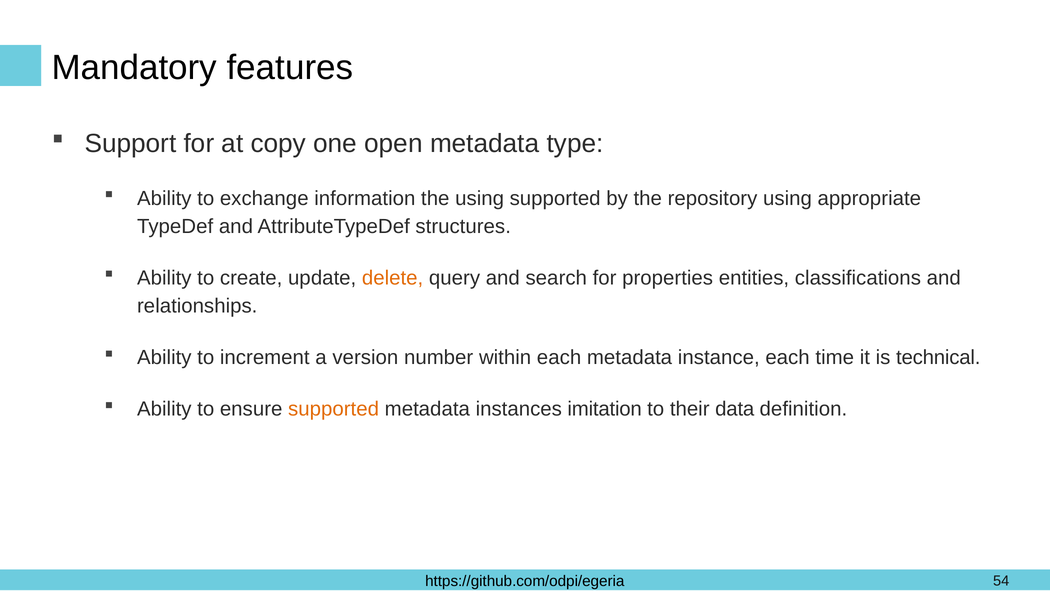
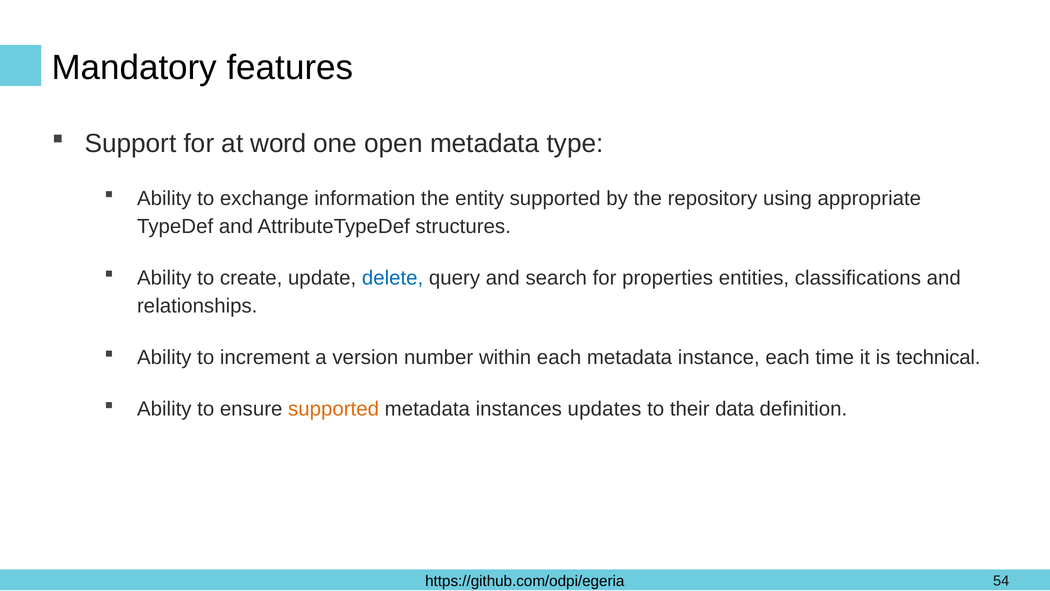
copy: copy -> word (278, 144)
the using: using -> entity (480, 198)
delete colour: orange -> blue (393, 278)
imitation: imitation -> updates (604, 409)
